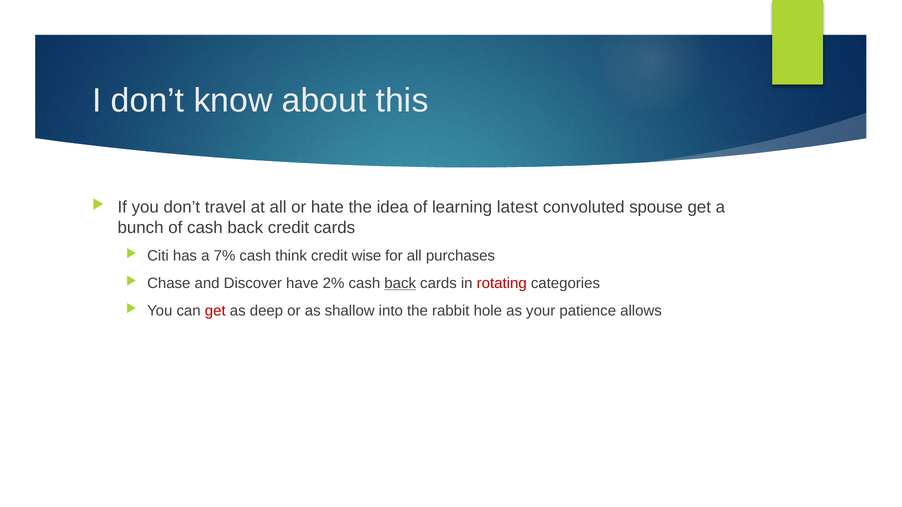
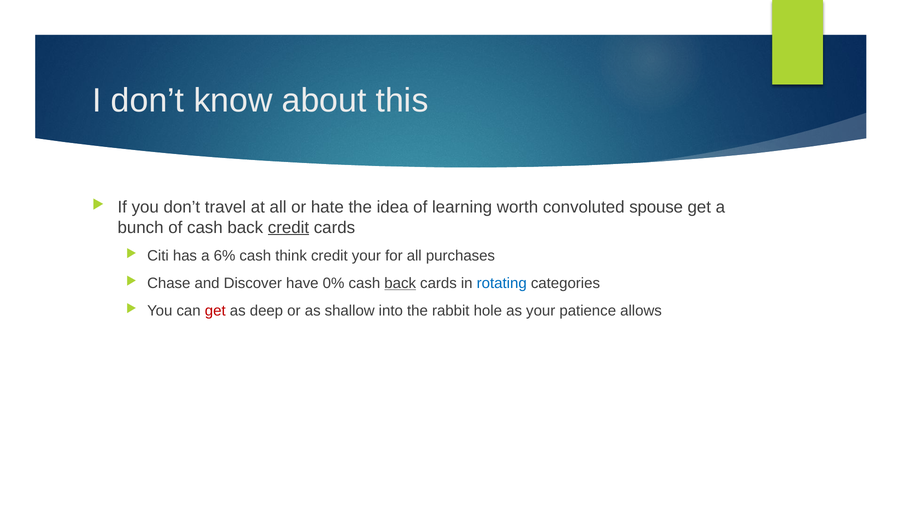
latest: latest -> worth (518, 207)
credit underline: none -> present (288, 228)
7%: 7% -> 6% (225, 256)
credit wise: wise -> your (366, 256)
2%: 2% -> 0% (334, 283)
rotating colour: red -> blue (502, 283)
